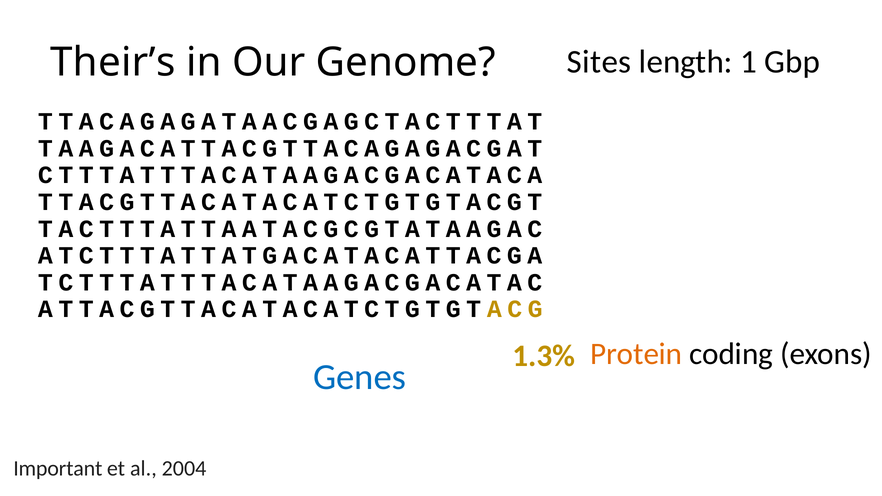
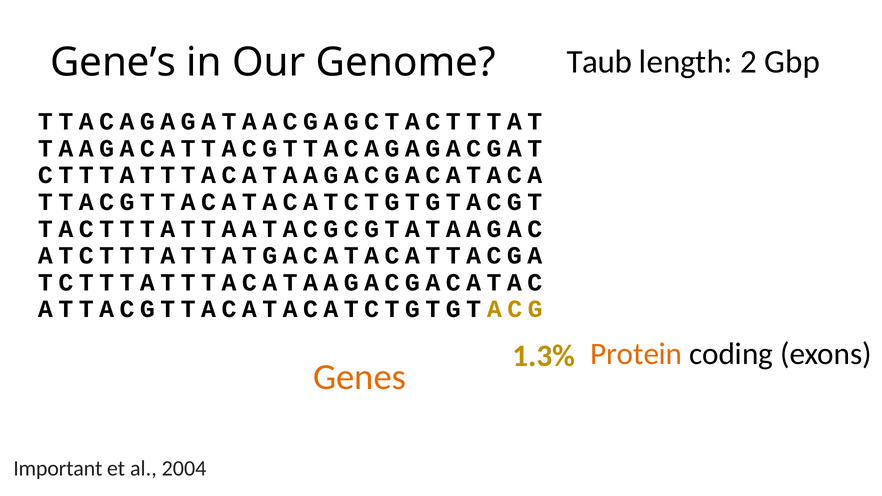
Sites: Sites -> Taub (599, 62)
1: 1 -> 2 (749, 62)
Their’s: Their’s -> Gene’s (113, 62)
Genes colour: blue -> orange (360, 377)
